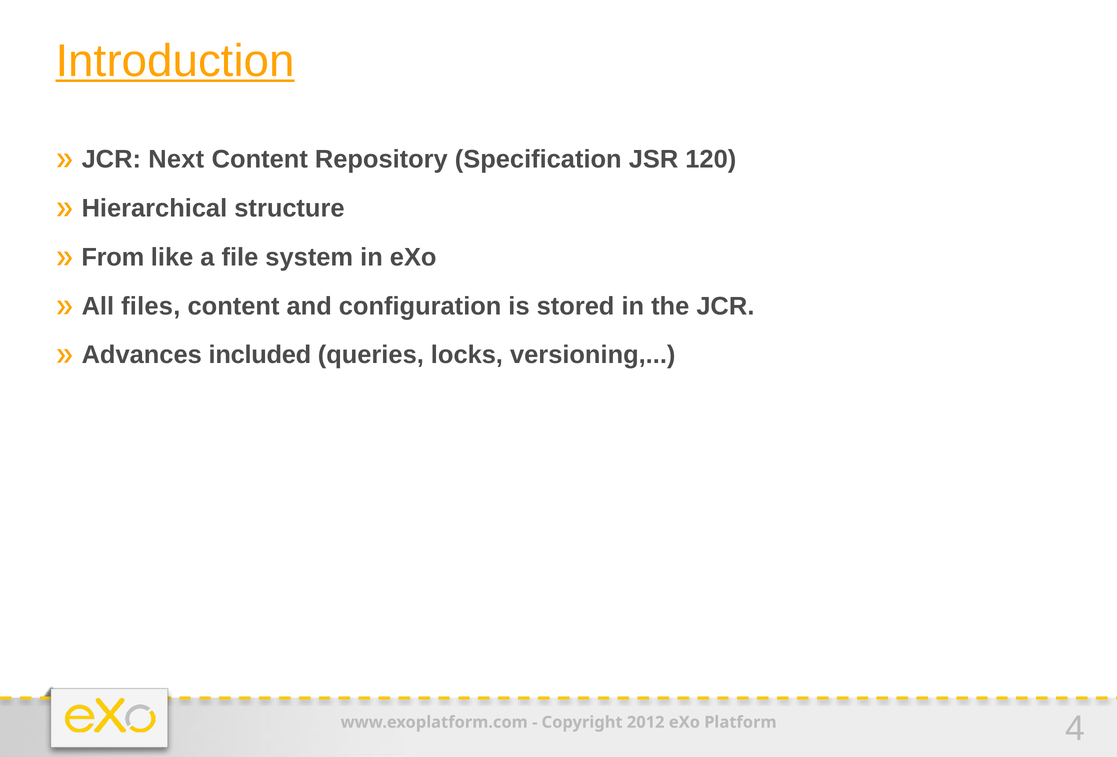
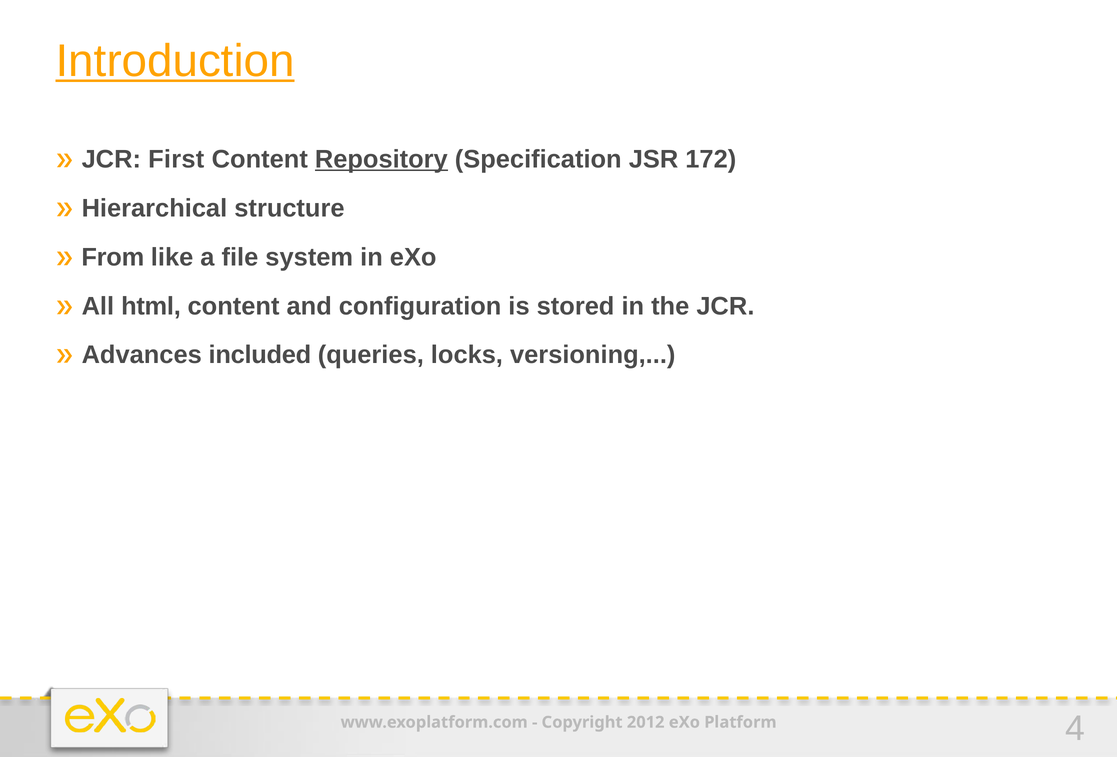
Next: Next -> First (176, 159)
Repository underline: none -> present (381, 159)
120: 120 -> 172 (711, 159)
files: files -> html (151, 306)
